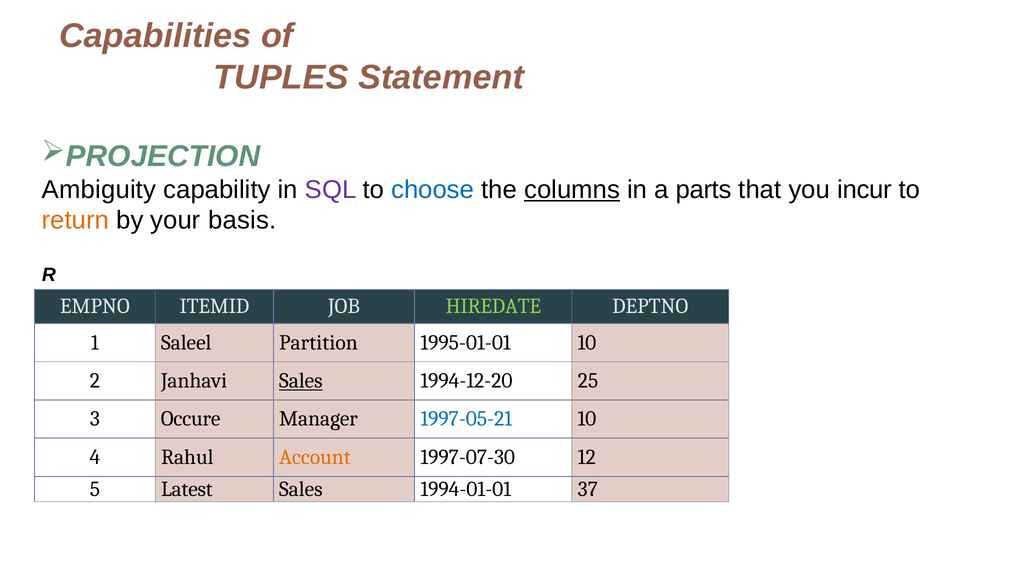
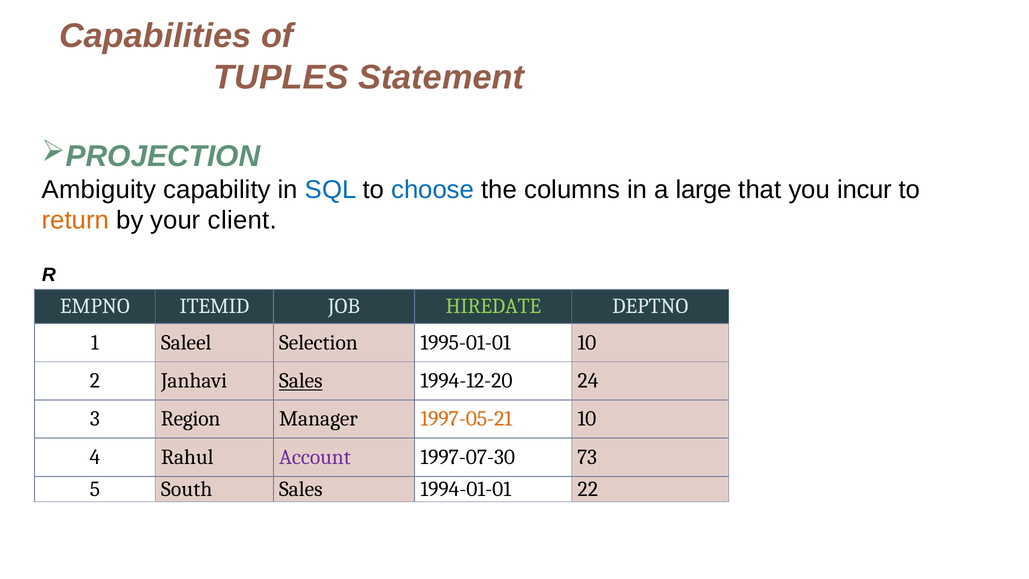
SQL colour: purple -> blue (331, 190)
columns underline: present -> none (572, 190)
parts: parts -> large (704, 190)
basis: basis -> client (242, 220)
Partition: Partition -> Selection (318, 342)
25: 25 -> 24 (588, 381)
Occure: Occure -> Region (191, 419)
1997-05-21 colour: blue -> orange (466, 419)
Account colour: orange -> purple (315, 457)
12: 12 -> 73 (587, 457)
Latest: Latest -> South (187, 489)
37: 37 -> 22 (588, 489)
